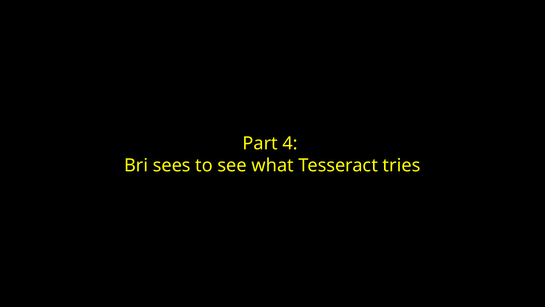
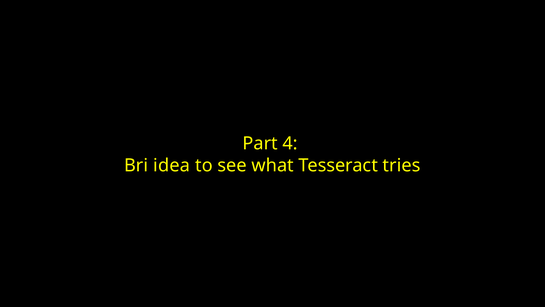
sees: sees -> idea (172, 165)
